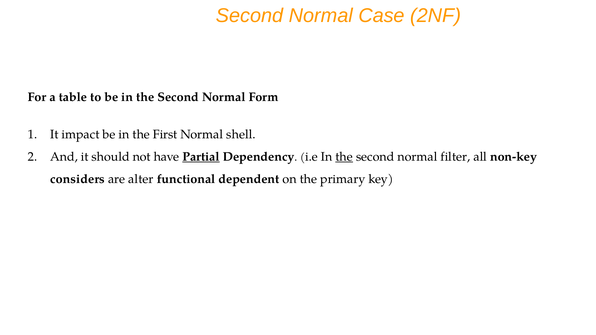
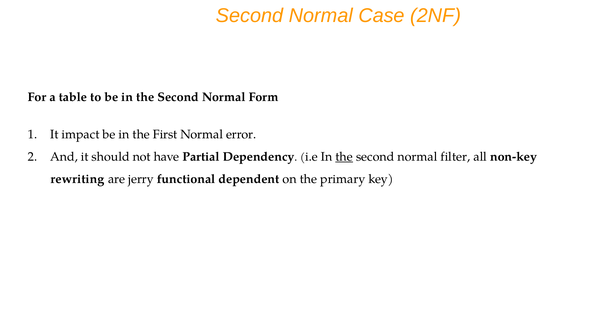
shell: shell -> error (241, 134)
Partial underline: present -> none (201, 157)
considers: considers -> rewriting (77, 179)
alter: alter -> jerry (141, 179)
